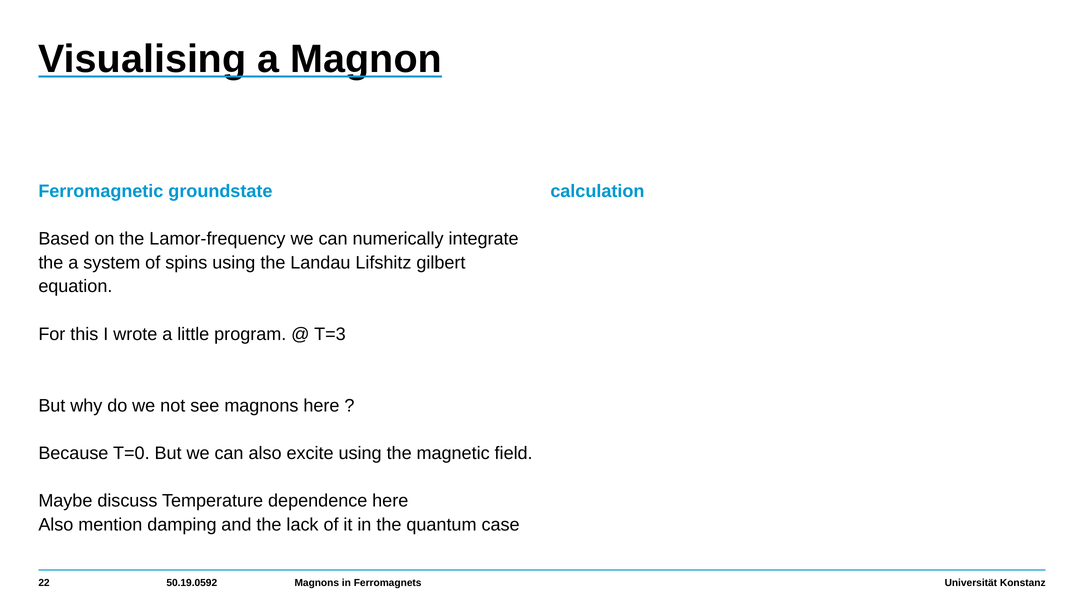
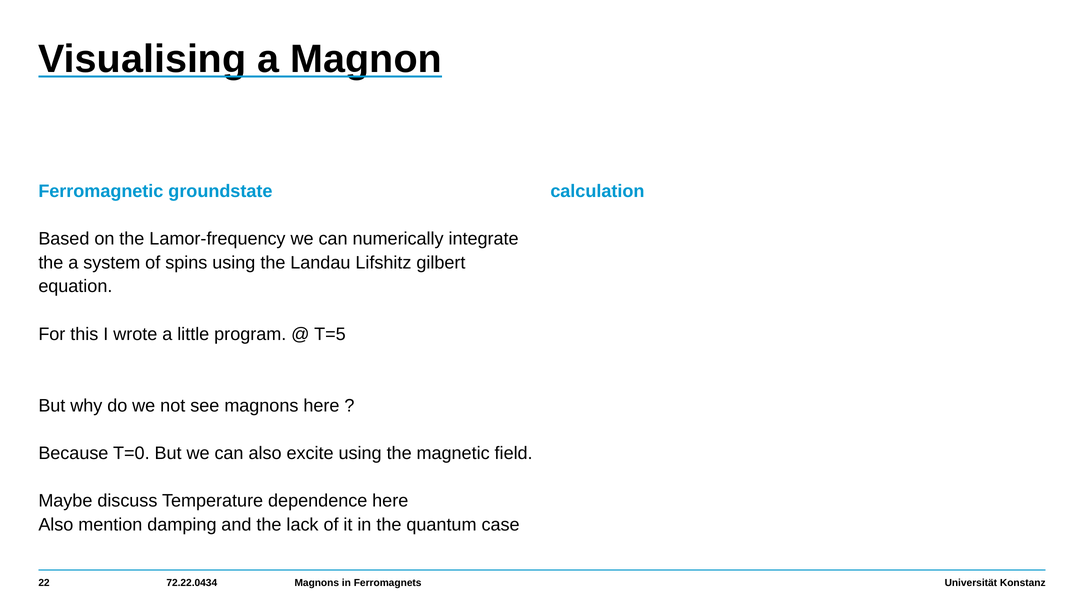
T=3: T=3 -> T=5 (330, 334)
50.19.0592: 50.19.0592 -> 72.22.0434 (192, 583)
